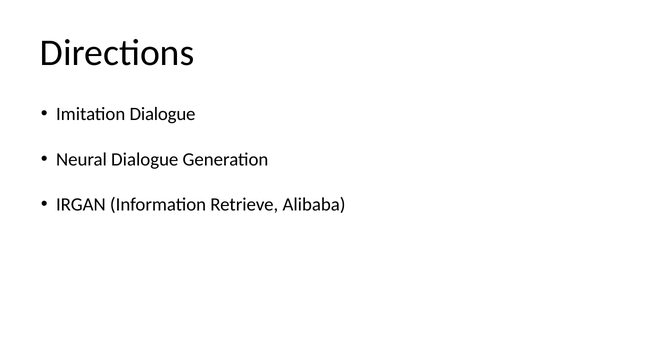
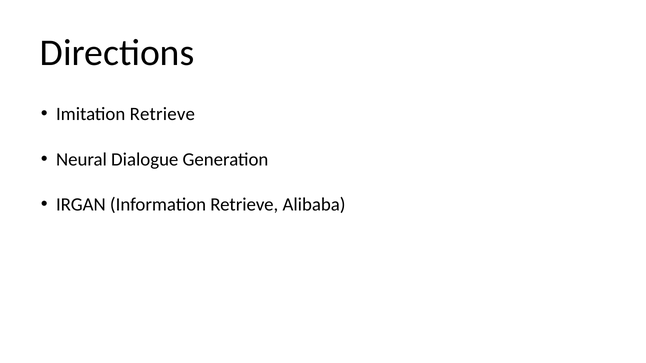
Imitation Dialogue: Dialogue -> Retrieve (162, 114)
